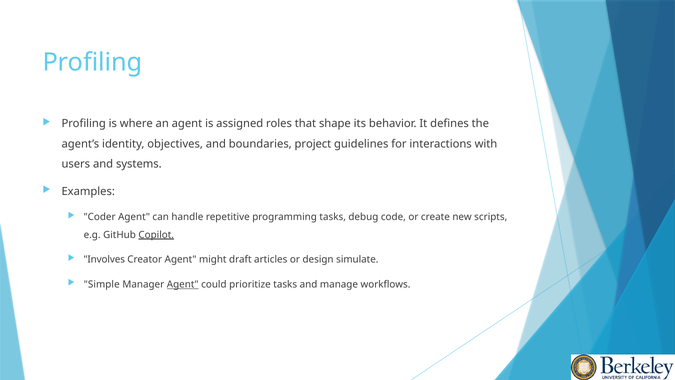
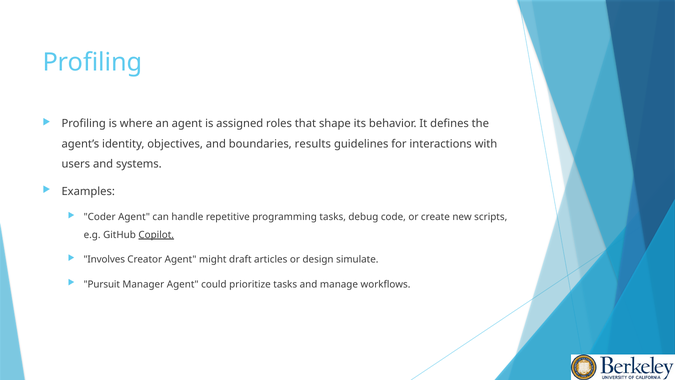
project: project -> results (313, 144)
Simple: Simple -> Pursuit (102, 284)
Agent underline: present -> none (183, 284)
